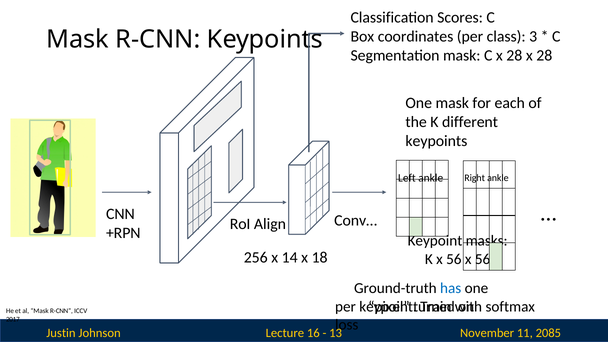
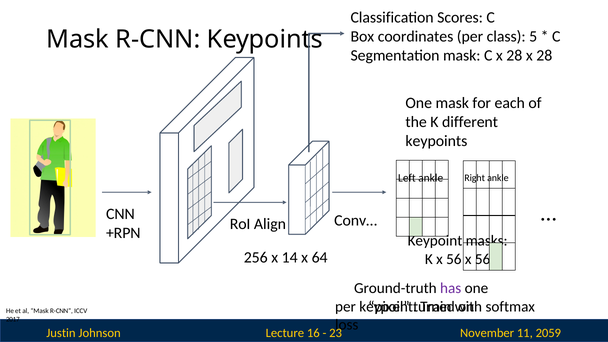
3: 3 -> 5 (533, 36)
18: 18 -> 64 (320, 258)
has colour: blue -> purple (451, 288)
2085: 2085 -> 2059 (548, 333)
13: 13 -> 23 (336, 333)
